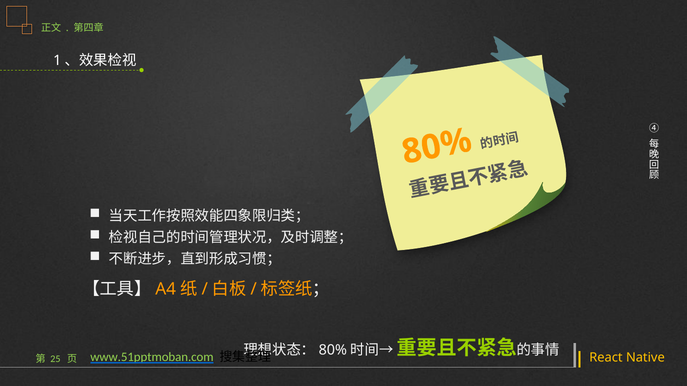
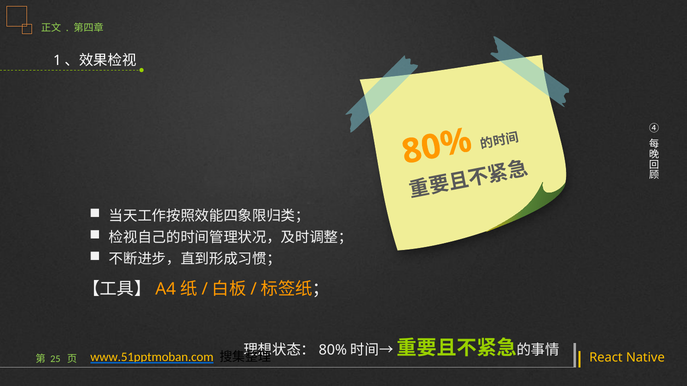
www.51pptmoban.com colour: light green -> yellow (152, 357)
